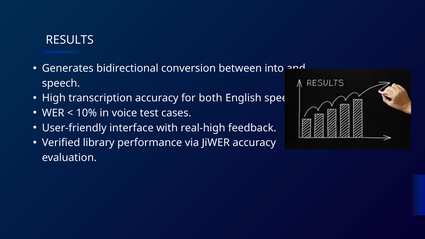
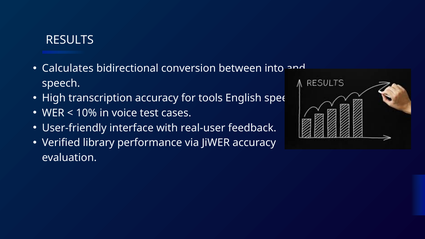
Generates: Generates -> Calculates (68, 68)
both: both -> tools (211, 98)
real-high: real-high -> real-user (203, 128)
